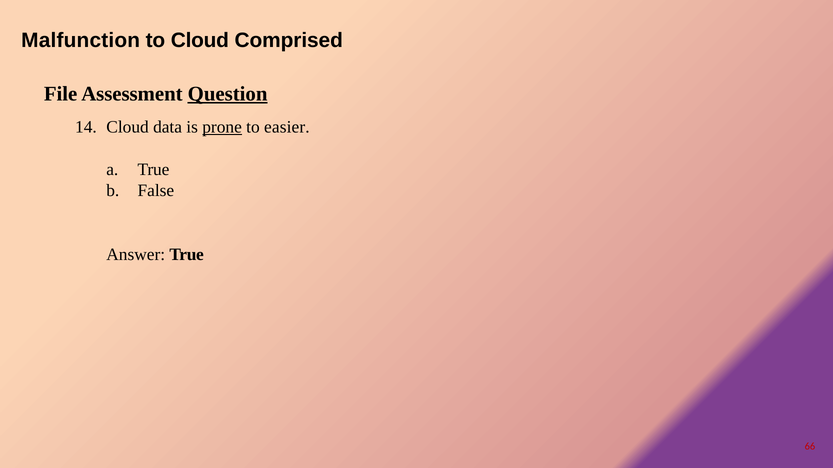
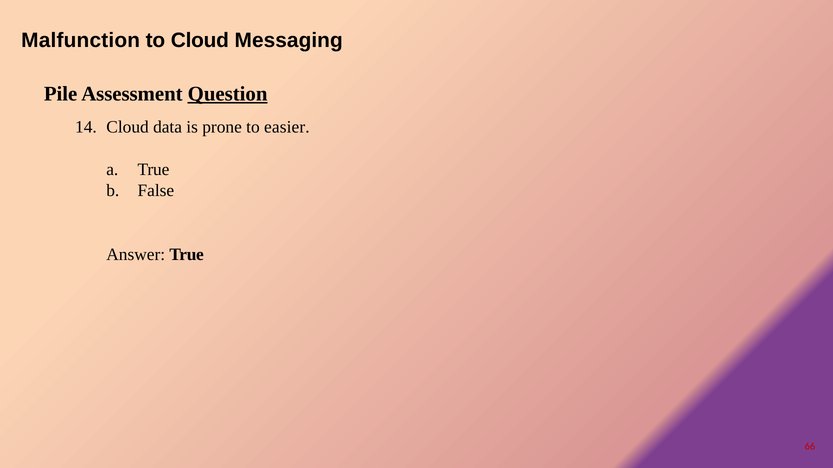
Comprised: Comprised -> Messaging (289, 40)
File: File -> Pile (61, 94)
prone underline: present -> none (222, 127)
